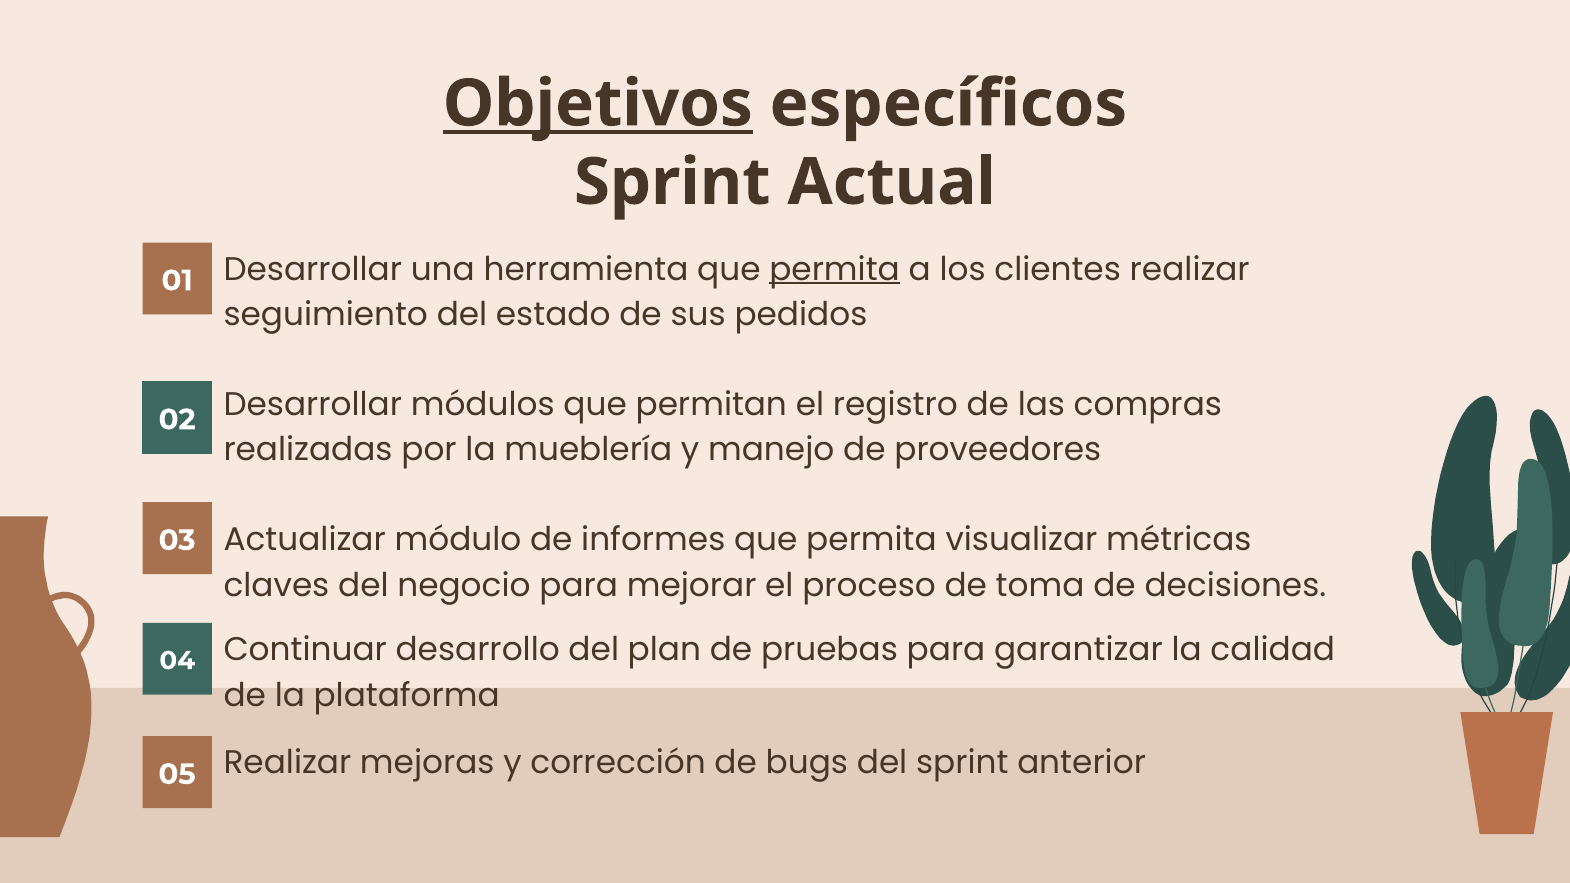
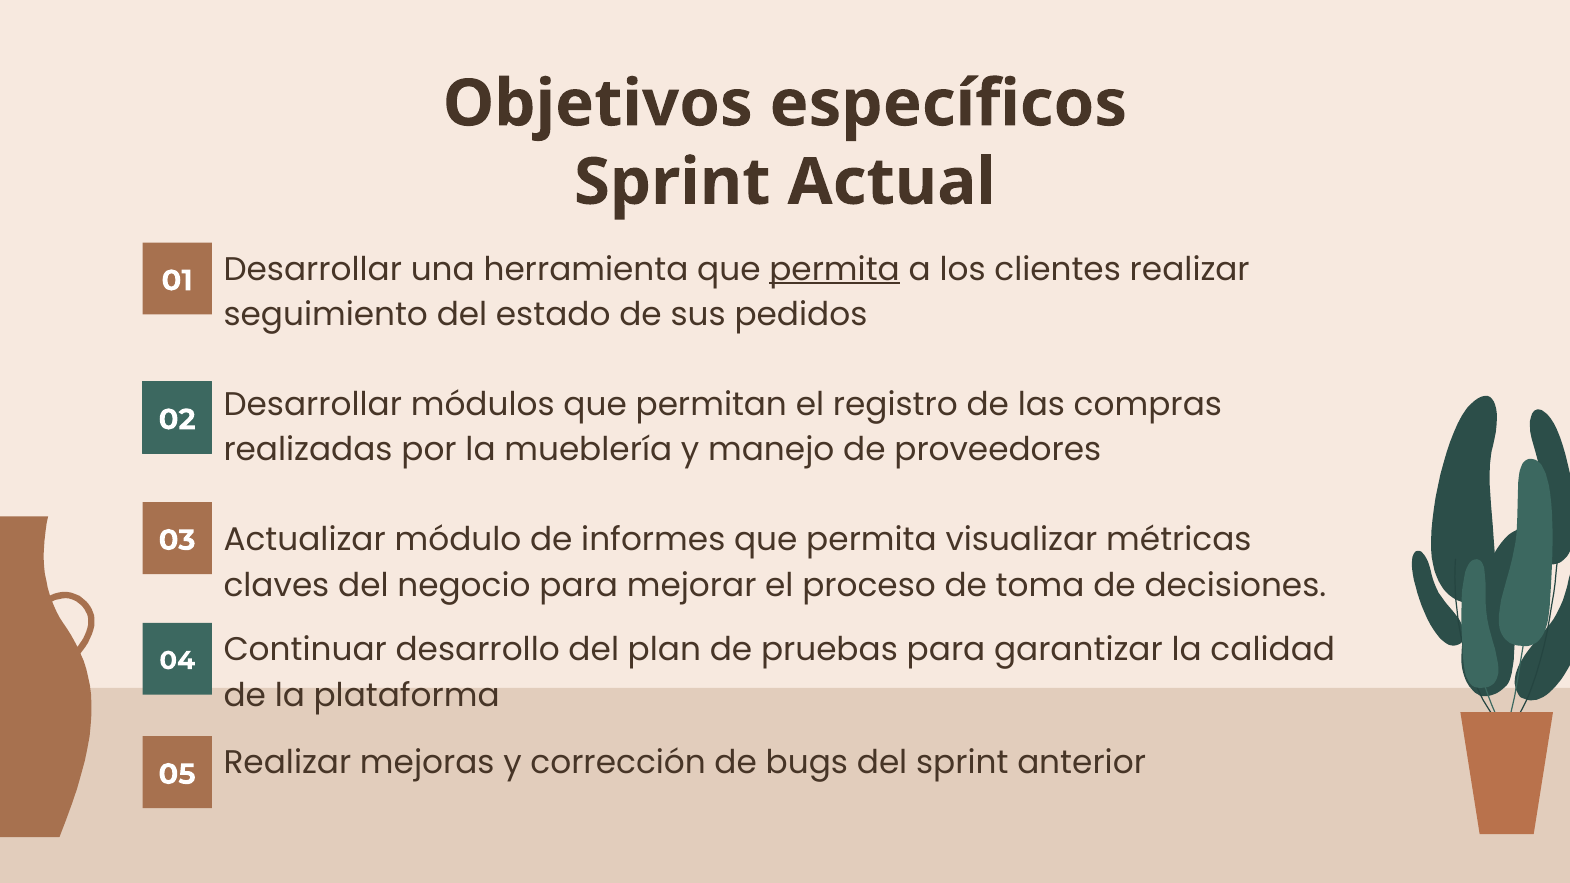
Objetivos underline: present -> none (598, 104)
